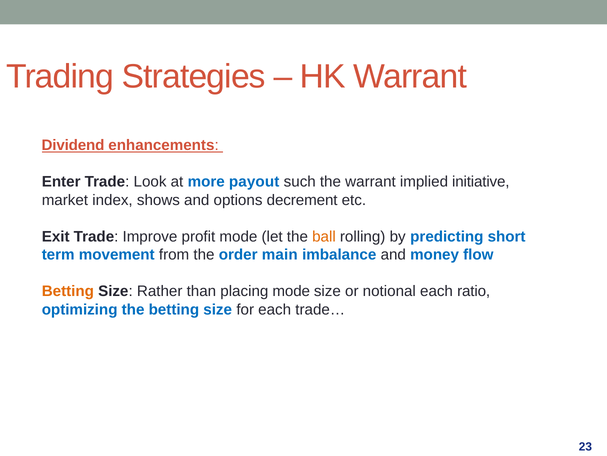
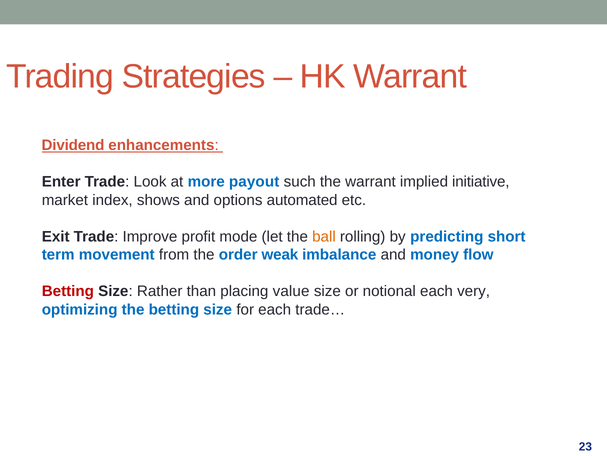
decrement: decrement -> automated (302, 200)
main: main -> weak (280, 254)
Betting colour: orange -> red (68, 291)
placing mode: mode -> value (291, 291)
ratio: ratio -> very (474, 291)
